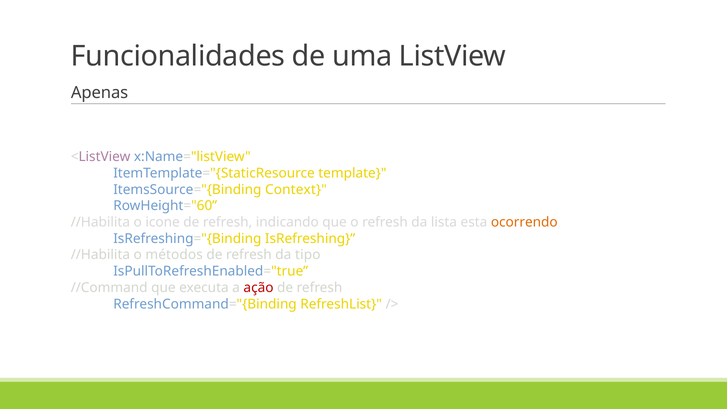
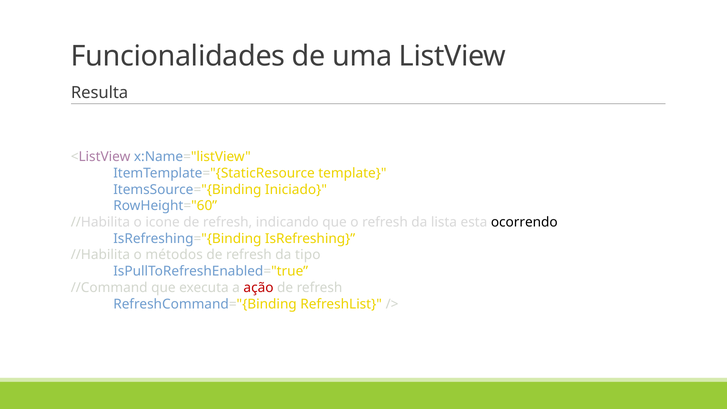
Apenas: Apenas -> Resulta (100, 93)
Context: Context -> Iniciado (296, 189)
ocorrendo colour: orange -> black (524, 222)
